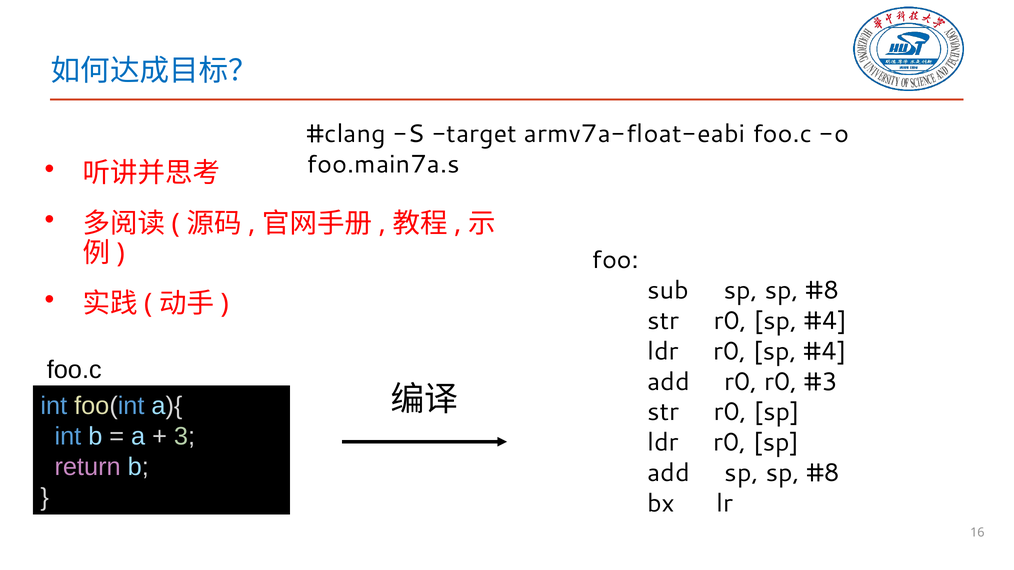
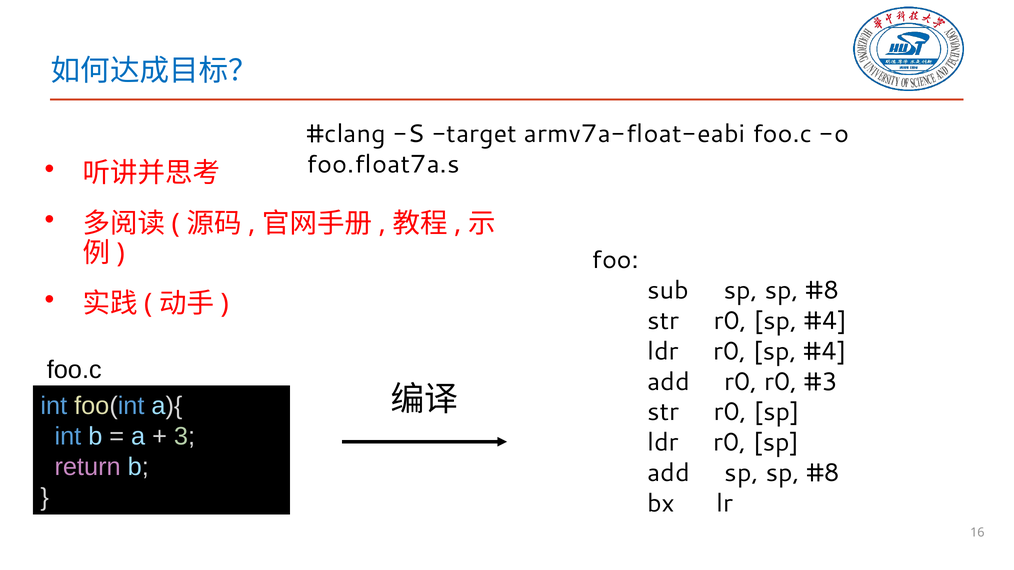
foo.main7a.s: foo.main7a.s -> foo.float7a.s (383, 165)
